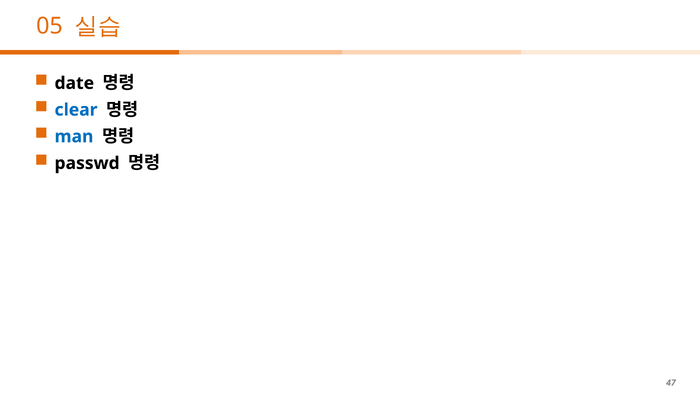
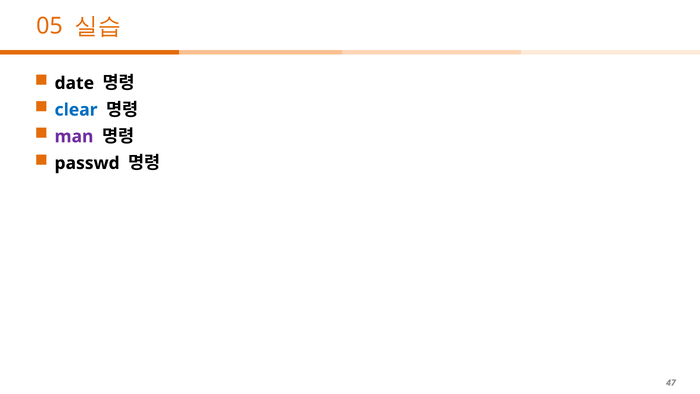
man colour: blue -> purple (74, 136)
